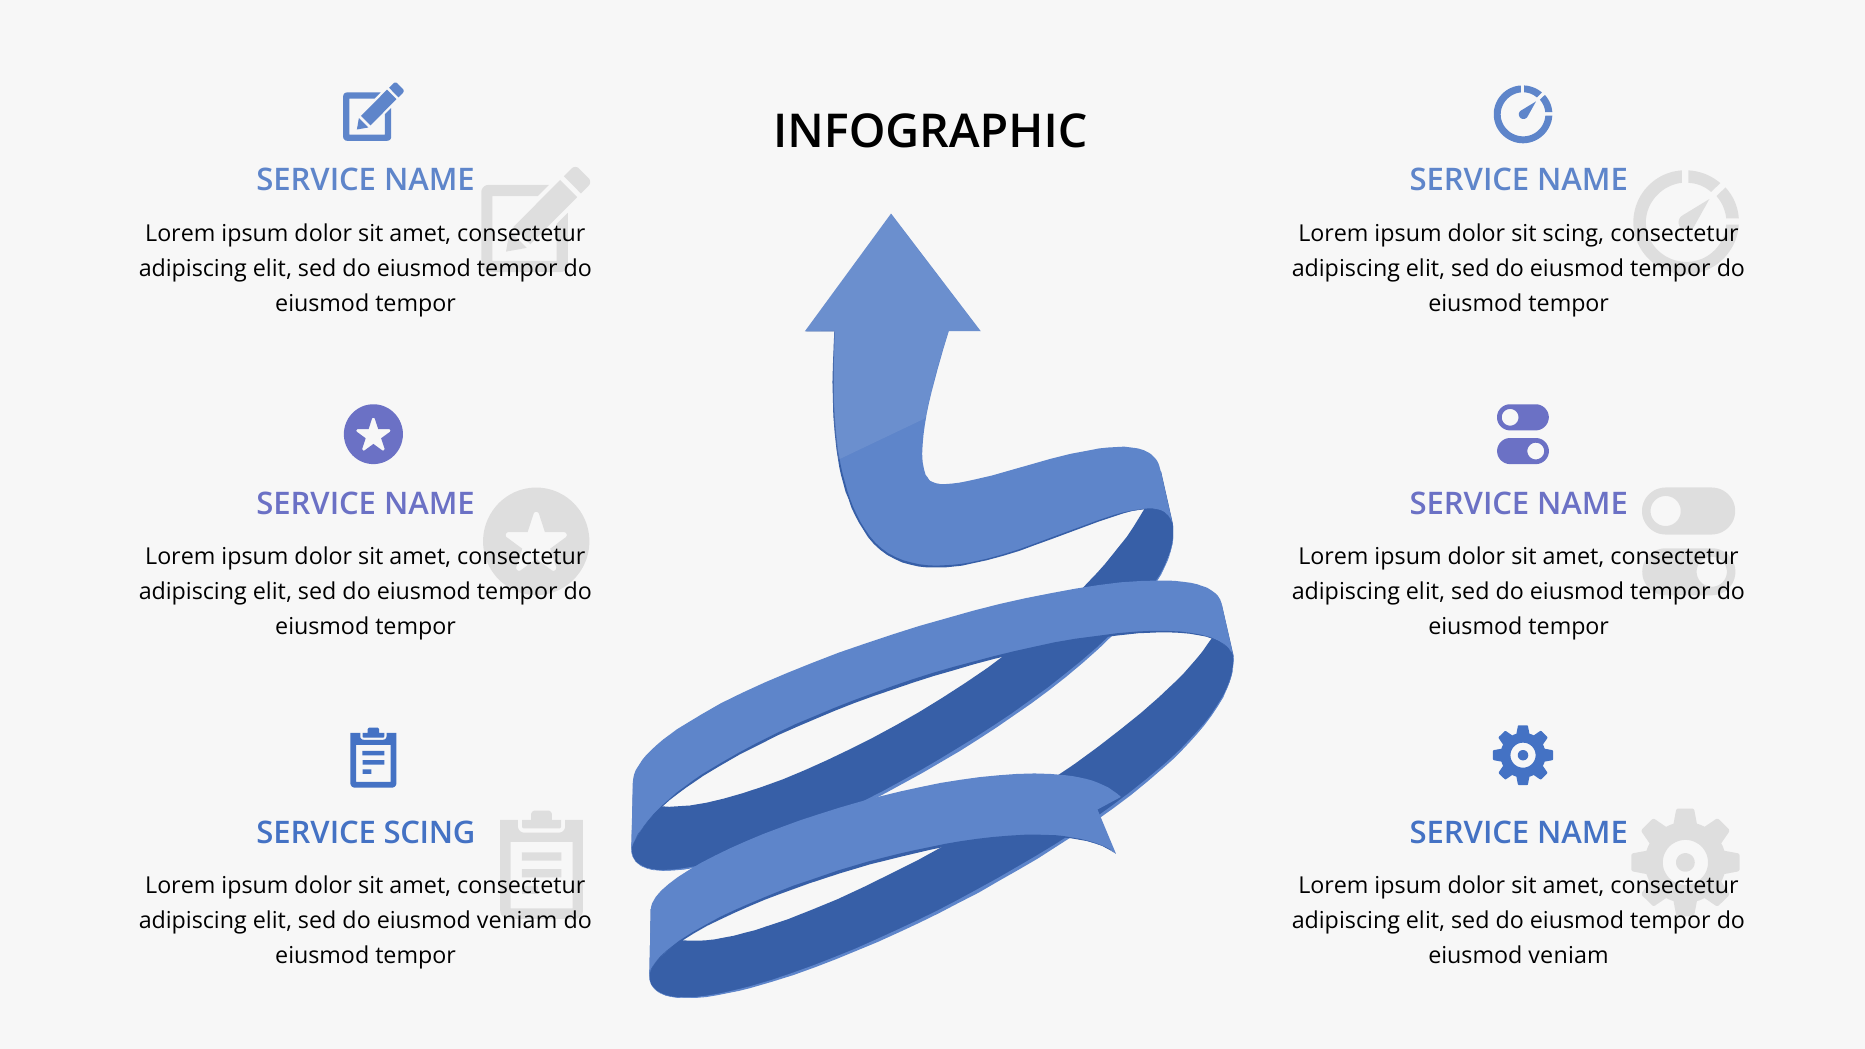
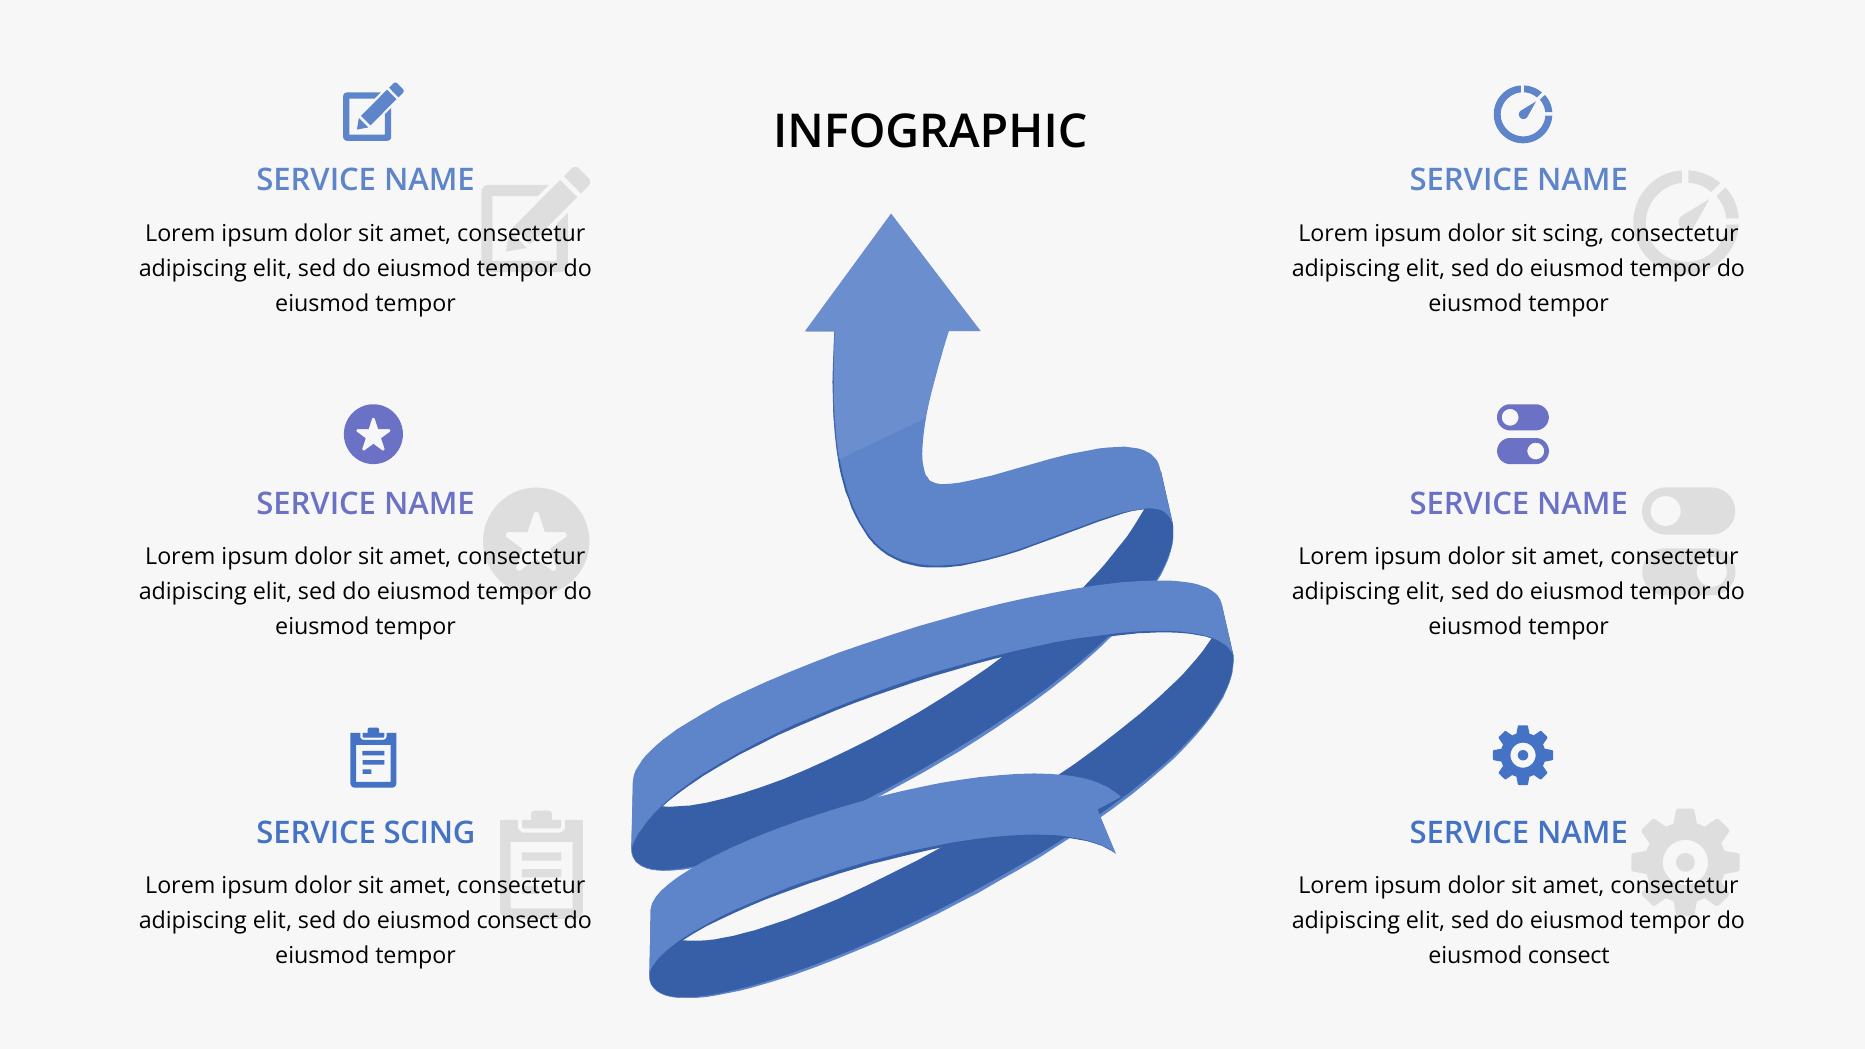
sed do eiusmod veniam: veniam -> consect (517, 921)
veniam: veniam -> consect (1569, 956)
